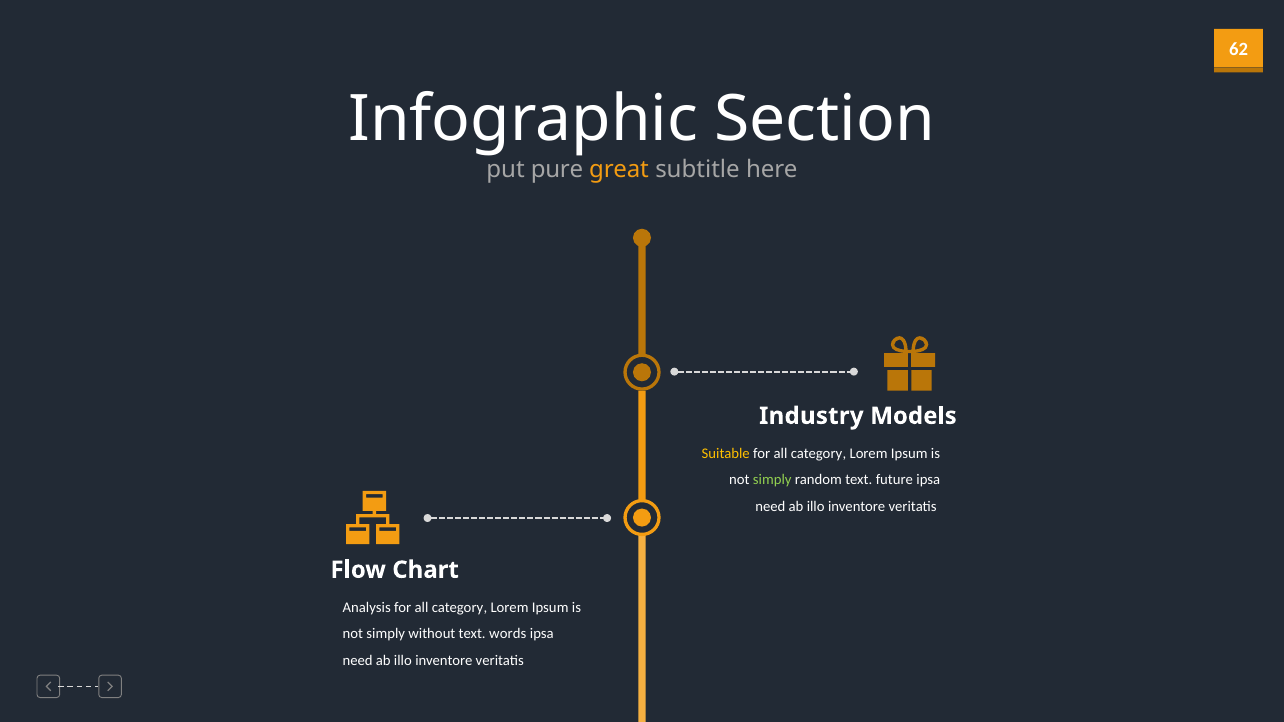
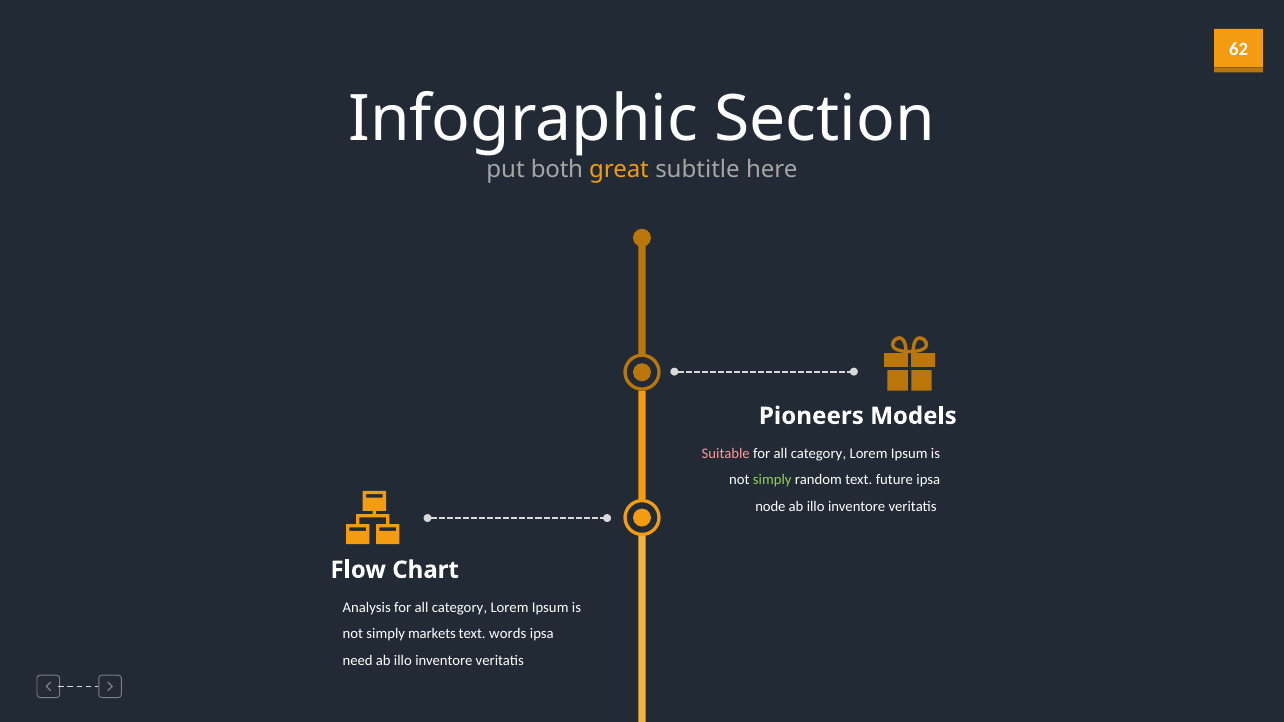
pure: pure -> both (557, 170)
Industry: Industry -> Pioneers (811, 416)
Suitable colour: yellow -> pink (726, 454)
need: need -> node (770, 507)
without: without -> markets (432, 634)
